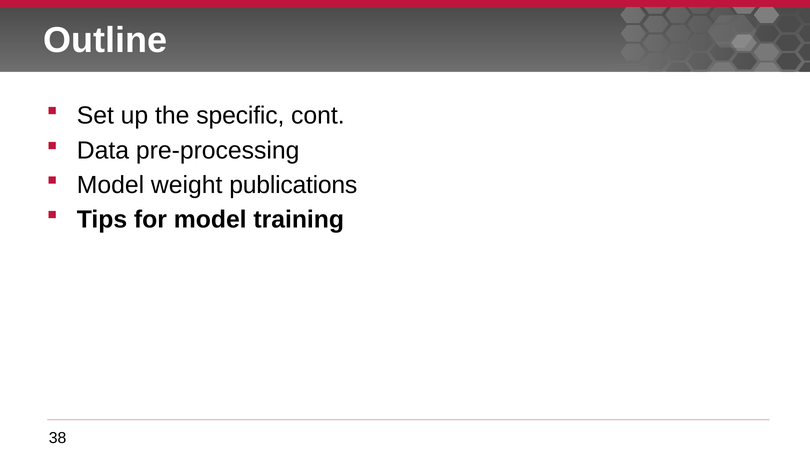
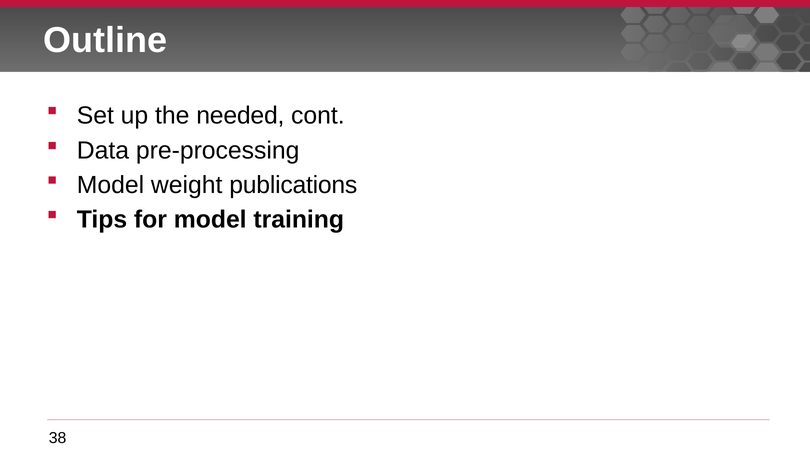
specific: specific -> needed (240, 116)
